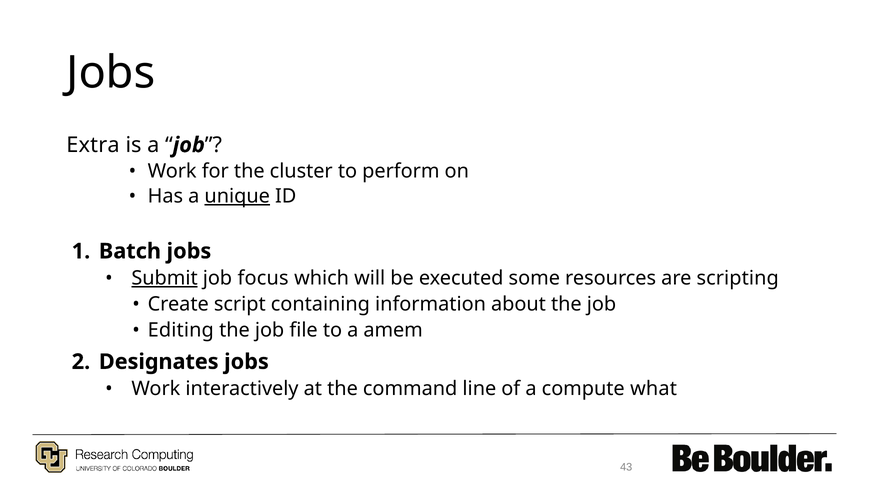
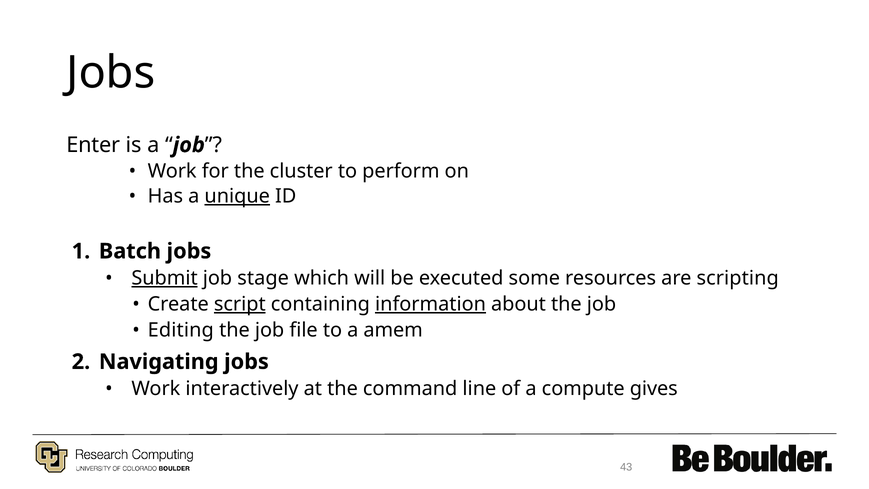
Extra: Extra -> Enter (93, 145)
focus: focus -> stage (263, 278)
script underline: none -> present (240, 304)
information underline: none -> present (431, 304)
Designates: Designates -> Navigating (159, 362)
what: what -> gives (654, 389)
